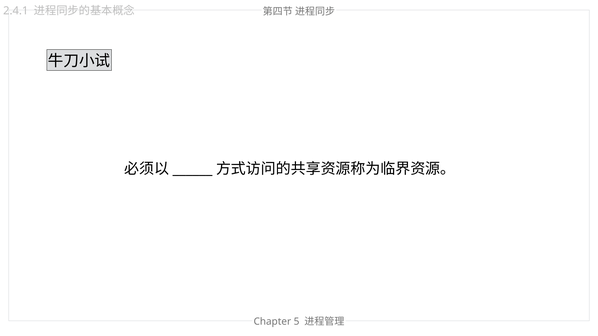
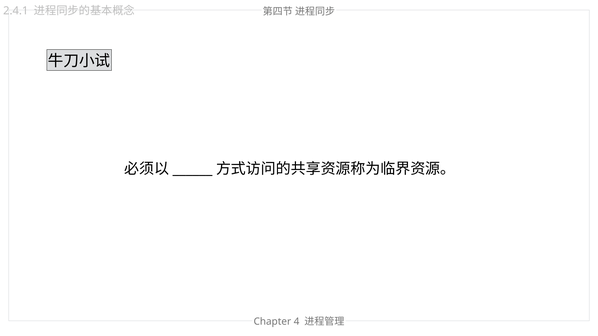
5: 5 -> 4 (297, 322)
